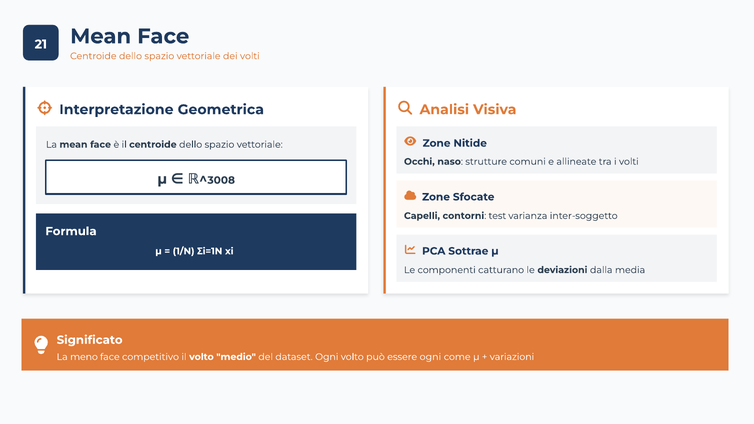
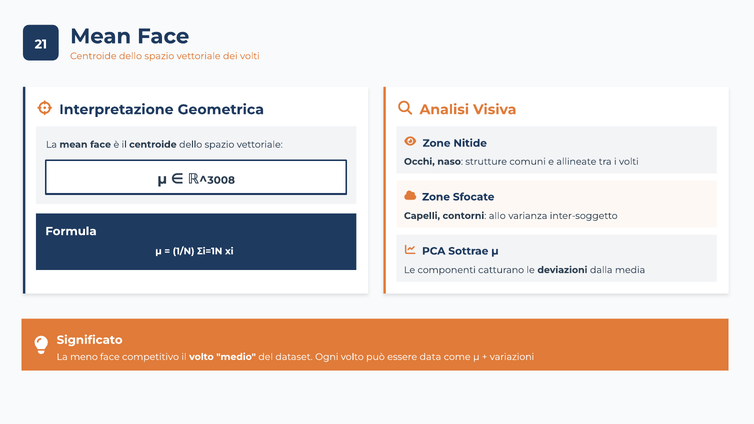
test: test -> allo (497, 216)
essere ogni: ogni -> data (430, 357)
